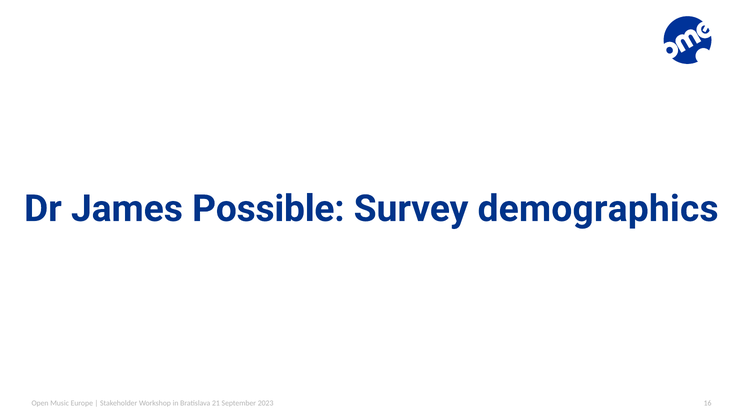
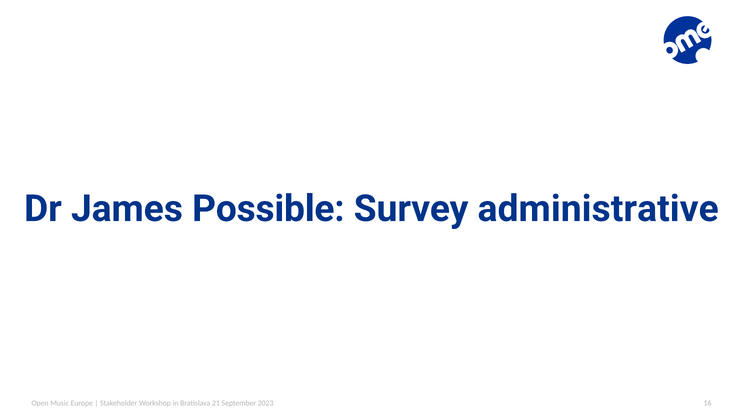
demographics: demographics -> administrative (598, 209)
